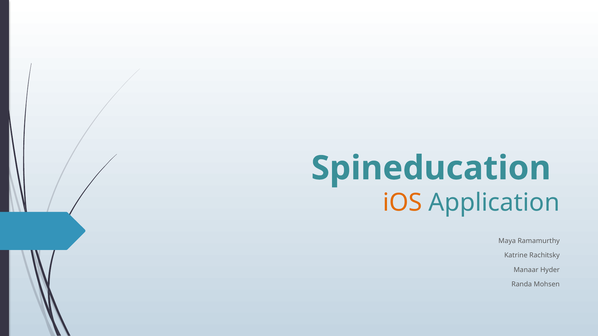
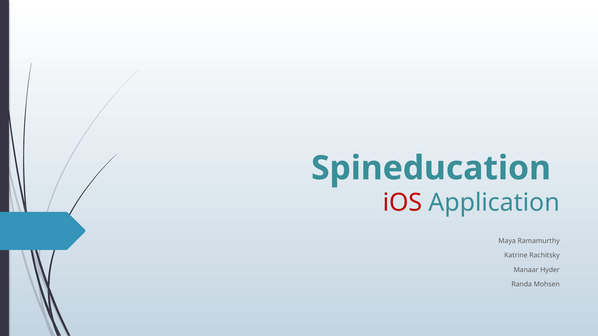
iOS colour: orange -> red (402, 203)
